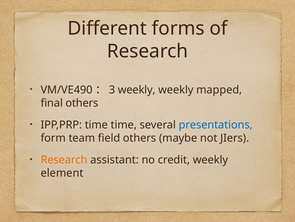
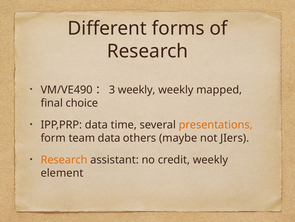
final others: others -> choice (82, 103)
IPP,PRP time: time -> data (96, 124)
presentations colour: blue -> orange (216, 124)
team field: field -> data (109, 138)
